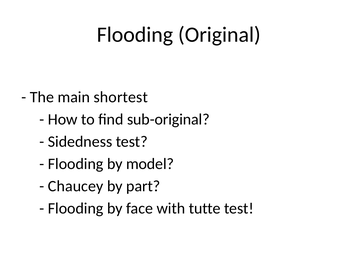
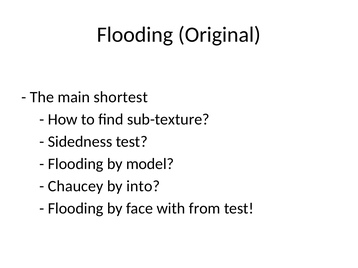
sub-original: sub-original -> sub-texture (168, 120)
part: part -> into (143, 187)
tutte: tutte -> from (205, 209)
